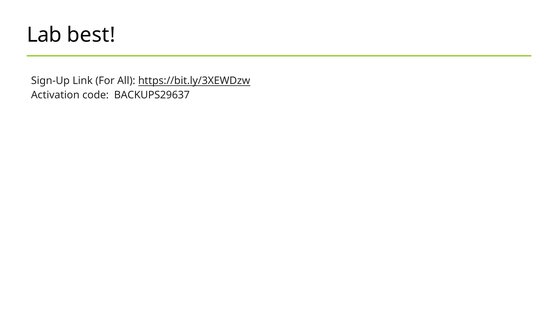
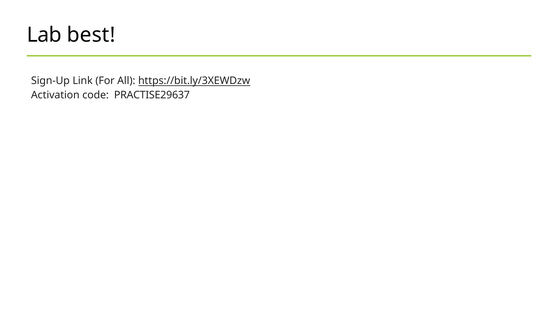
BACKUPS29637: BACKUPS29637 -> PRACTISE29637 (152, 95)
